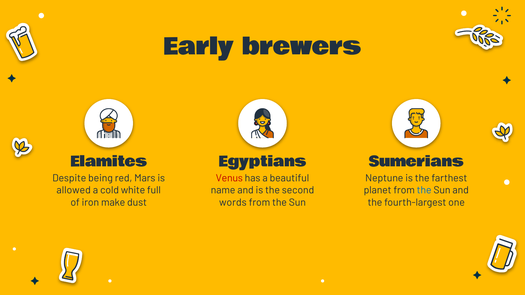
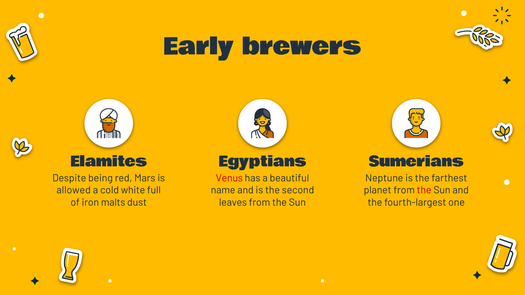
the colour: blue -> red (424, 190)
make: make -> malts (113, 203)
words: words -> leaves (233, 203)
